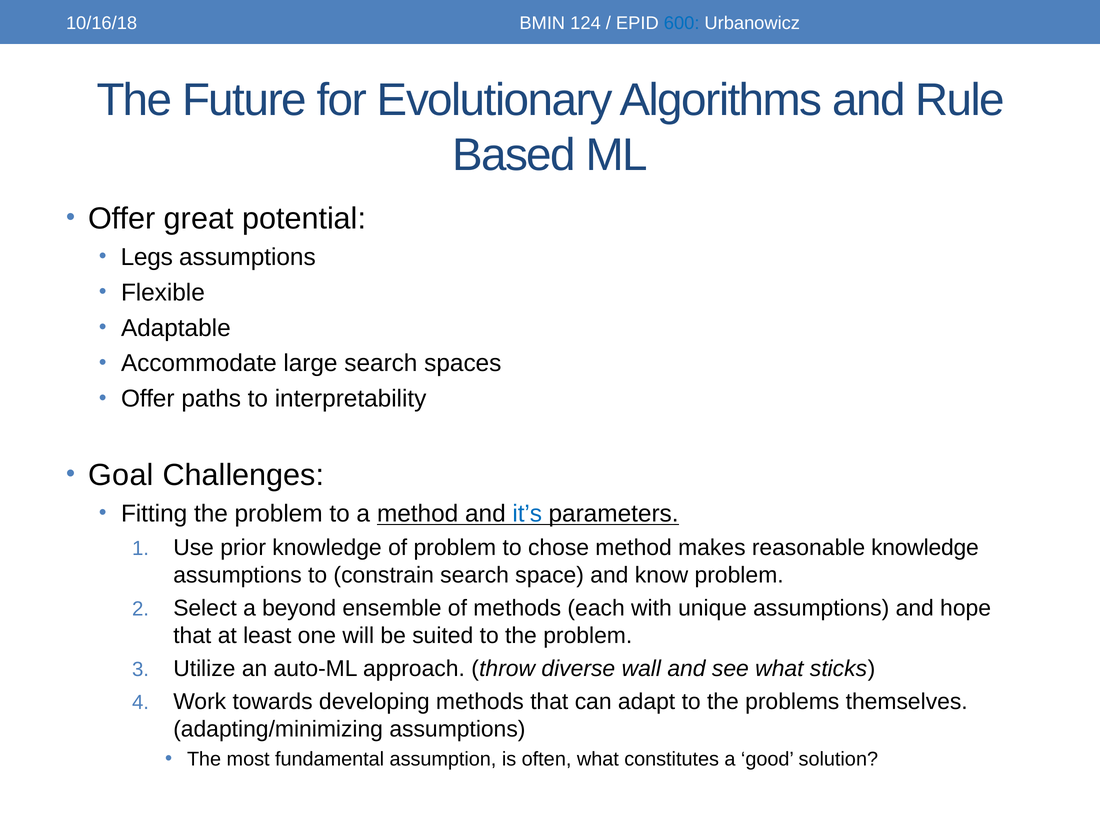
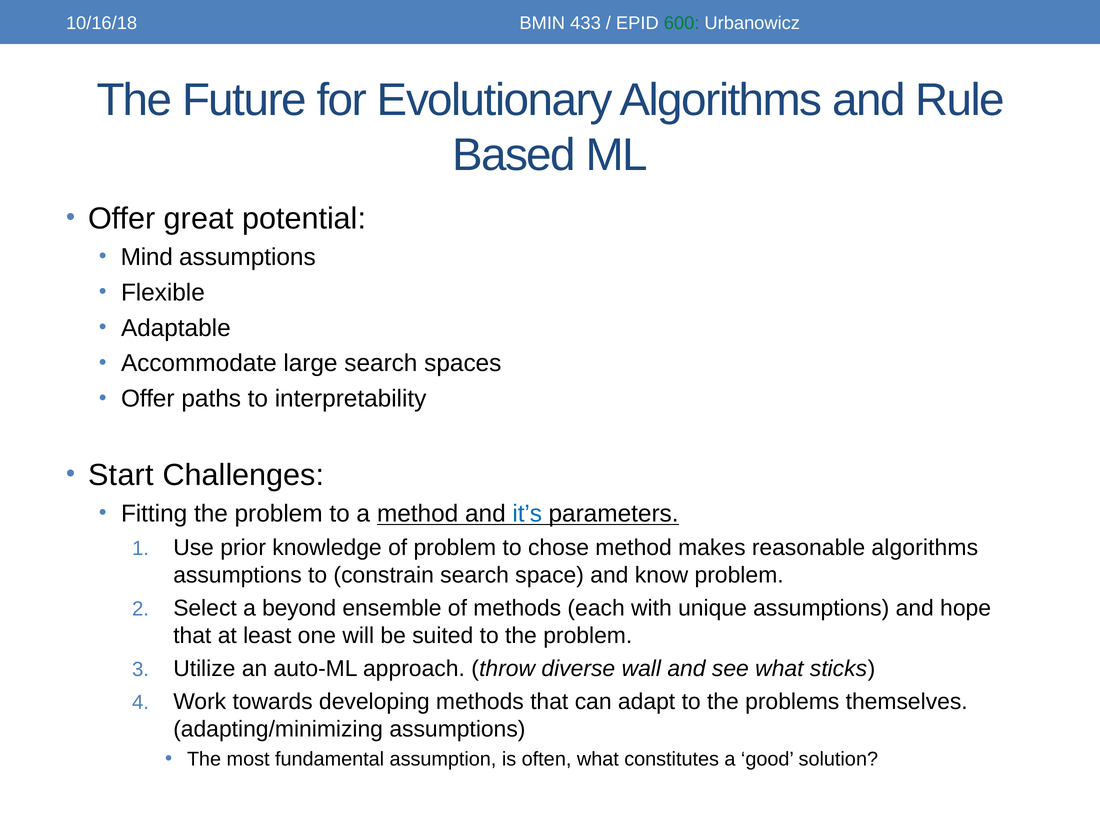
124: 124 -> 433 (586, 23)
600 colour: blue -> green (682, 23)
Legs: Legs -> Mind (147, 257)
Goal: Goal -> Start (121, 475)
reasonable knowledge: knowledge -> algorithms (925, 548)
